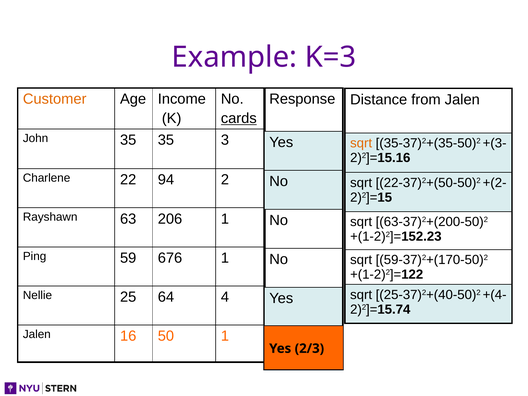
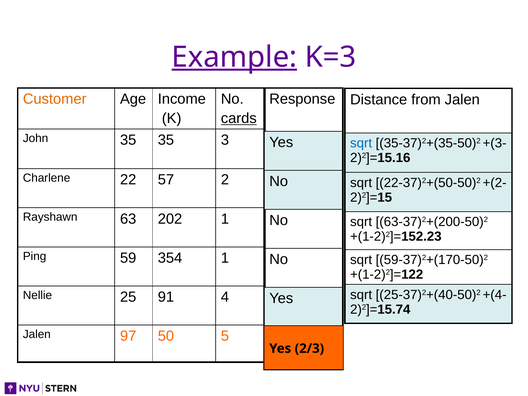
Example underline: none -> present (234, 57)
sqrt colour: orange -> blue (361, 143)
94: 94 -> 57 (166, 180)
206: 206 -> 202 (170, 219)
676: 676 -> 354 (170, 258)
64: 64 -> 91 (166, 297)
16: 16 -> 97 (128, 336)
50 1: 1 -> 5 (225, 336)
